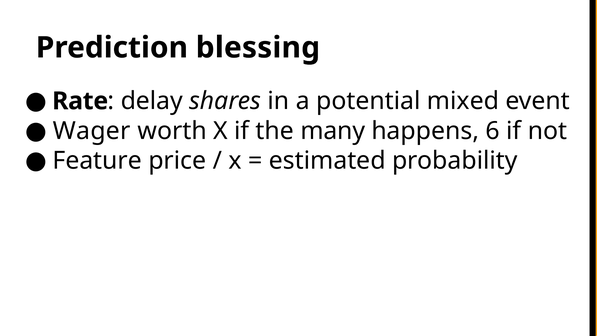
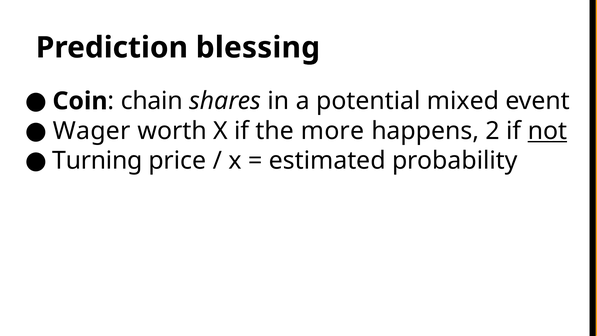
Rate: Rate -> Coin (80, 101)
delay: delay -> chain (152, 101)
many: many -> more (333, 131)
6: 6 -> 2 (493, 131)
not underline: none -> present (547, 131)
Feature: Feature -> Turning (97, 161)
